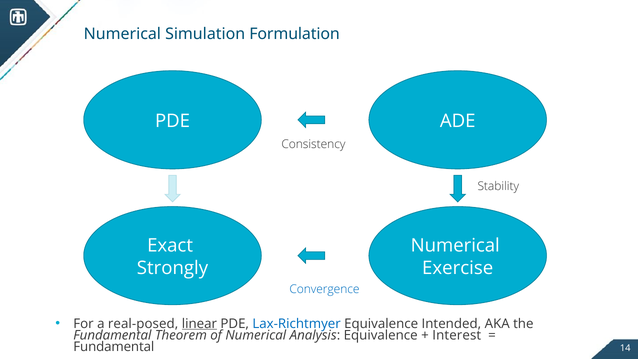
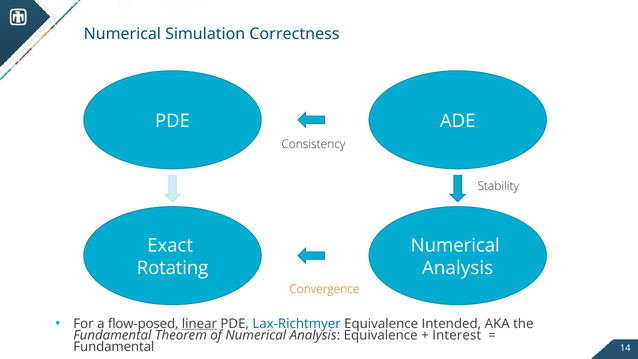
Formulation: Formulation -> Correctness (294, 34)
Strongly: Strongly -> Rotating (173, 268)
Exercise: Exercise -> Analysis (458, 268)
Convergence colour: blue -> orange (324, 289)
real-posed: real-posed -> flow-posed (143, 324)
